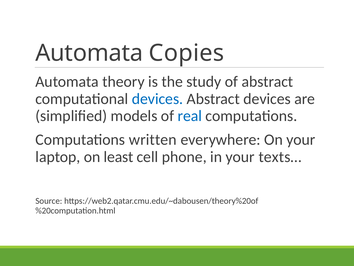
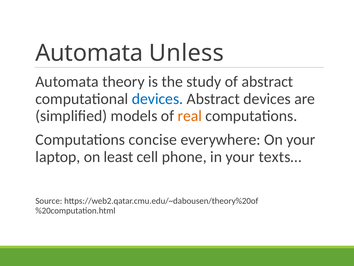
Copies: Copies -> Unless (186, 53)
real colour: blue -> orange (190, 116)
written: written -> concise (153, 140)
